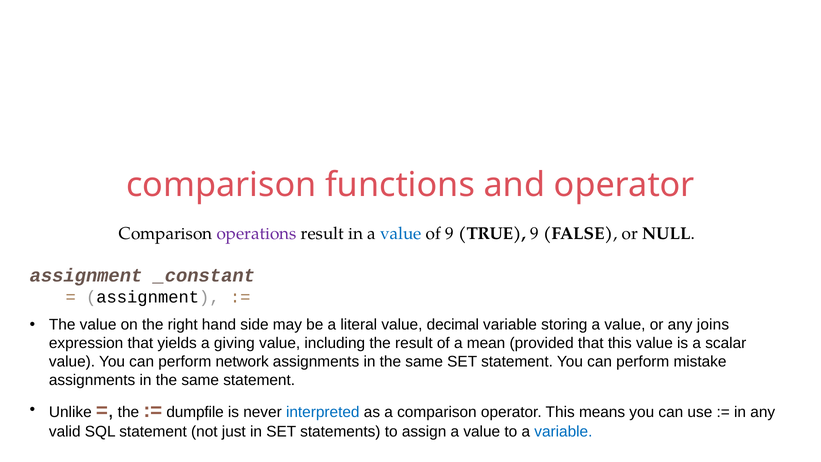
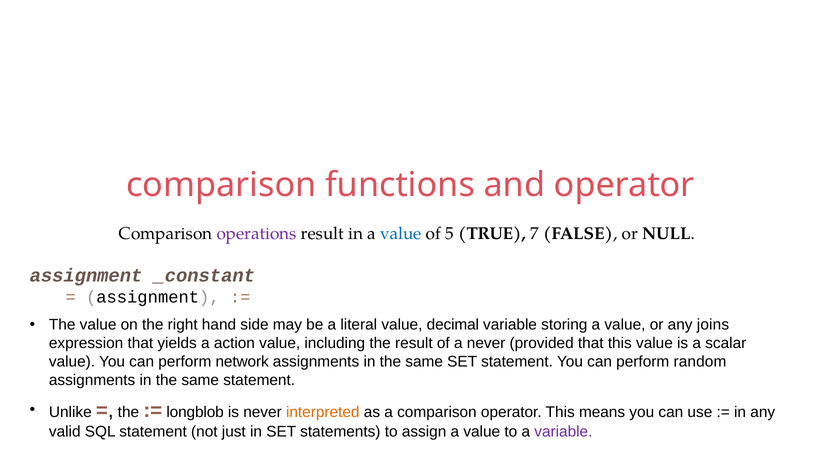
of 9: 9 -> 5 (449, 234)
TRUE 9: 9 -> 7 (535, 234)
giving: giving -> action (234, 343)
a mean: mean -> never (486, 343)
mistake: mistake -> random (700, 362)
dumpfile: dumpfile -> longblob (195, 412)
interpreted colour: blue -> orange (323, 412)
variable colour: blue -> purple (563, 431)
